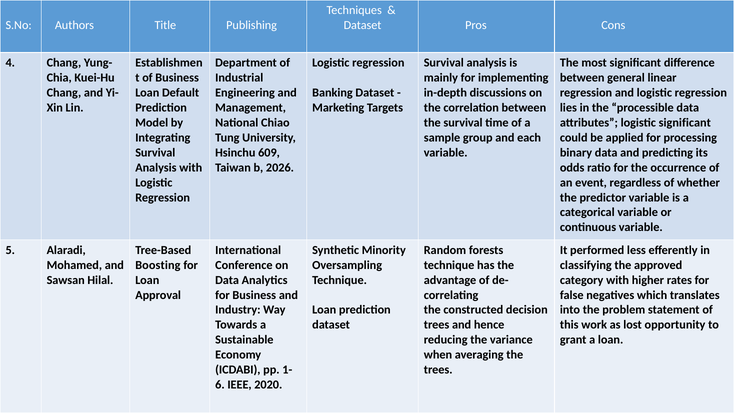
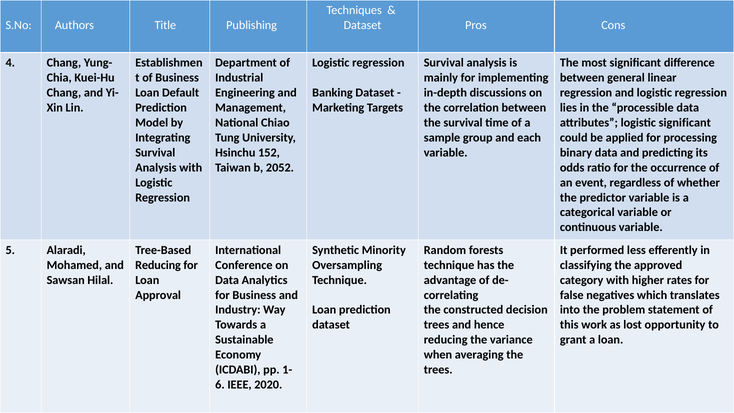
609: 609 -> 152 (269, 153)
2026: 2026 -> 2052 (280, 168)
Boosting: Boosting -> Reducing (158, 265)
